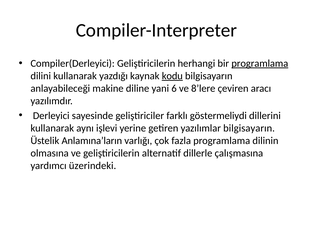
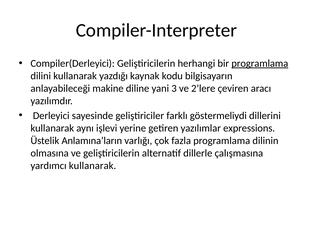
kodu underline: present -> none (172, 76)
6: 6 -> 3 (174, 88)
8’lere: 8’lere -> 2’lere (203, 88)
yazılımlar bilgisayarın: bilgisayarın -> expressions (249, 128)
yardımcı üzerindeki: üzerindeki -> kullanarak (93, 166)
